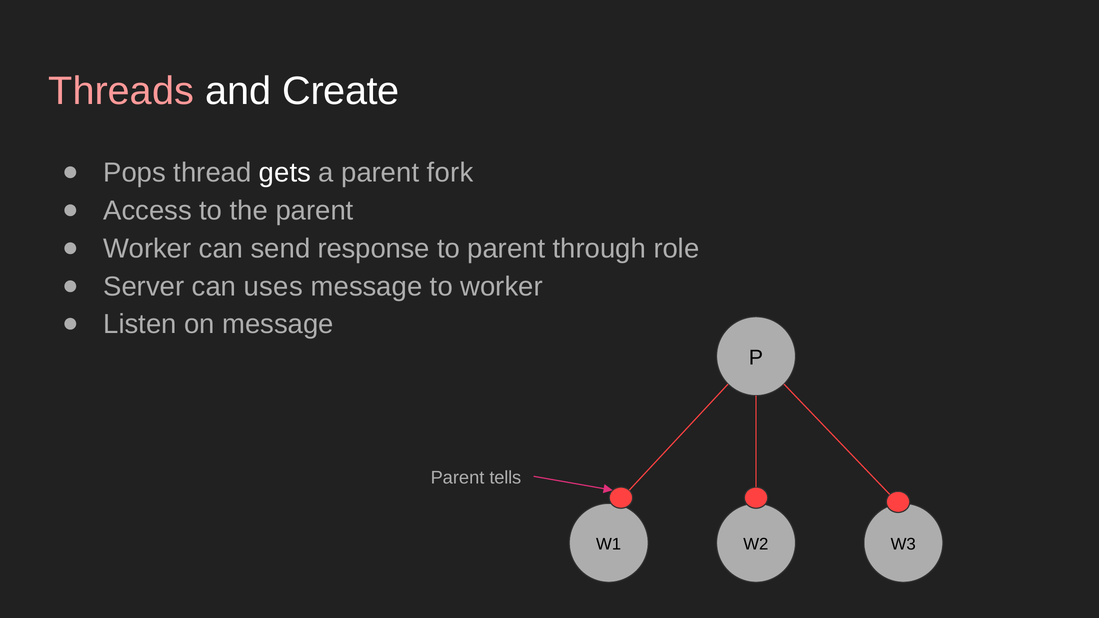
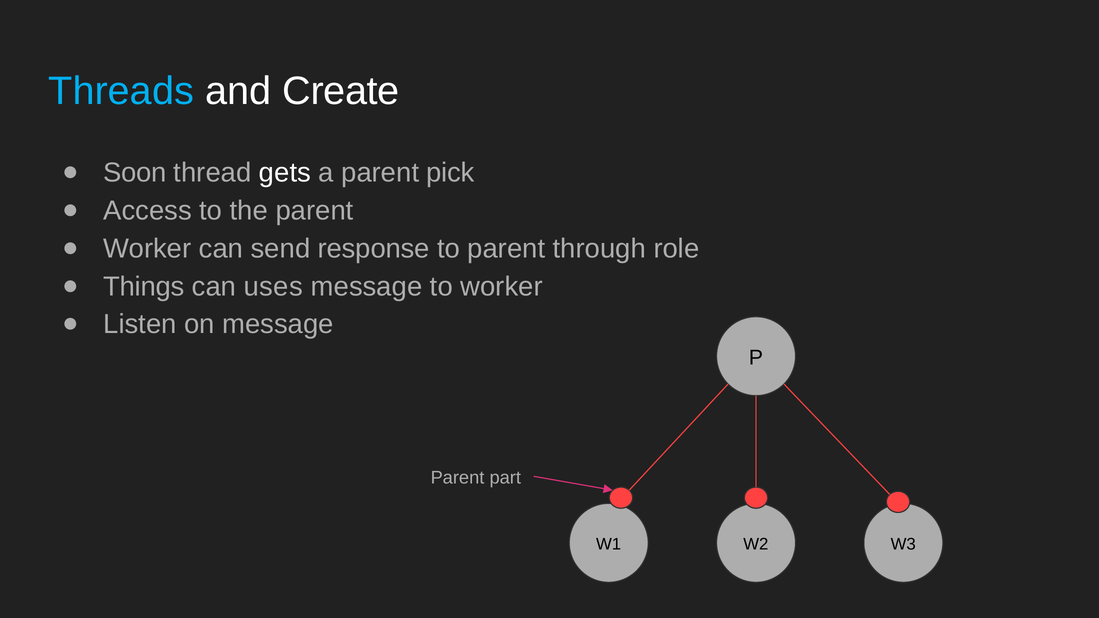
Threads colour: pink -> light blue (121, 91)
Pops: Pops -> Soon (135, 173)
fork: fork -> pick (450, 173)
Server: Server -> Things (144, 287)
tells: tells -> part (505, 478)
